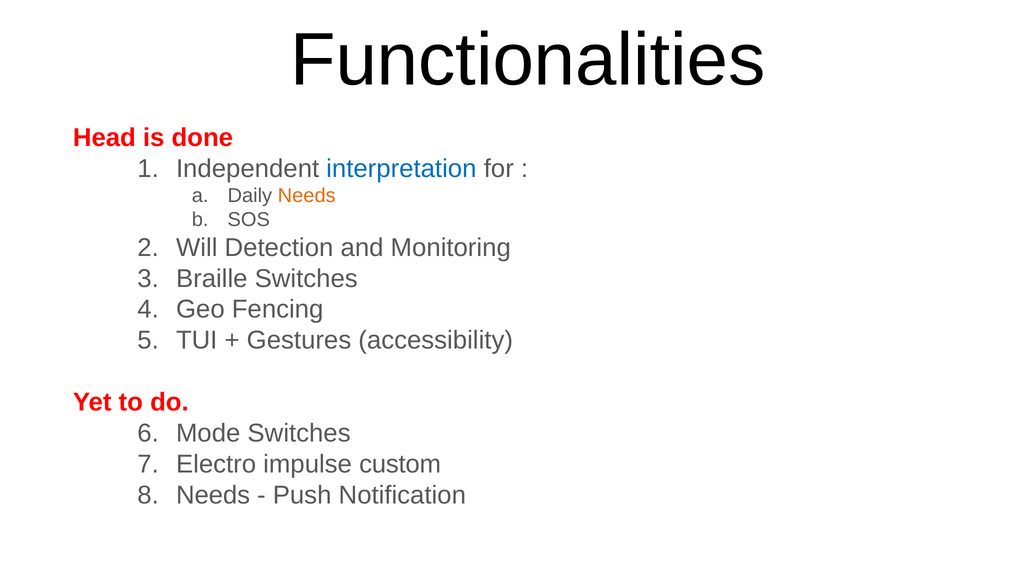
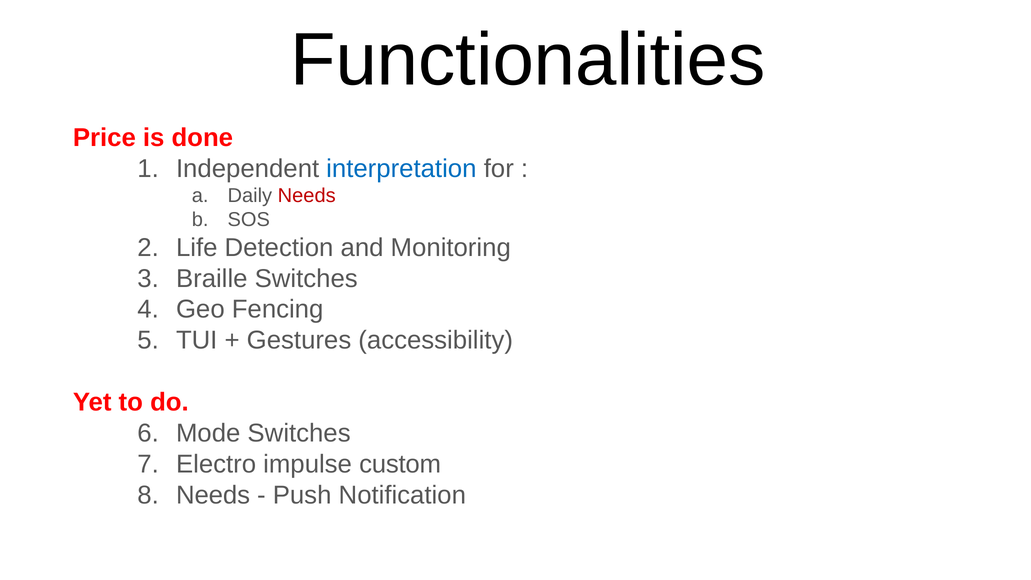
Head: Head -> Price (104, 138)
Needs colour: orange -> red (307, 196)
Will: Will -> Life (197, 248)
